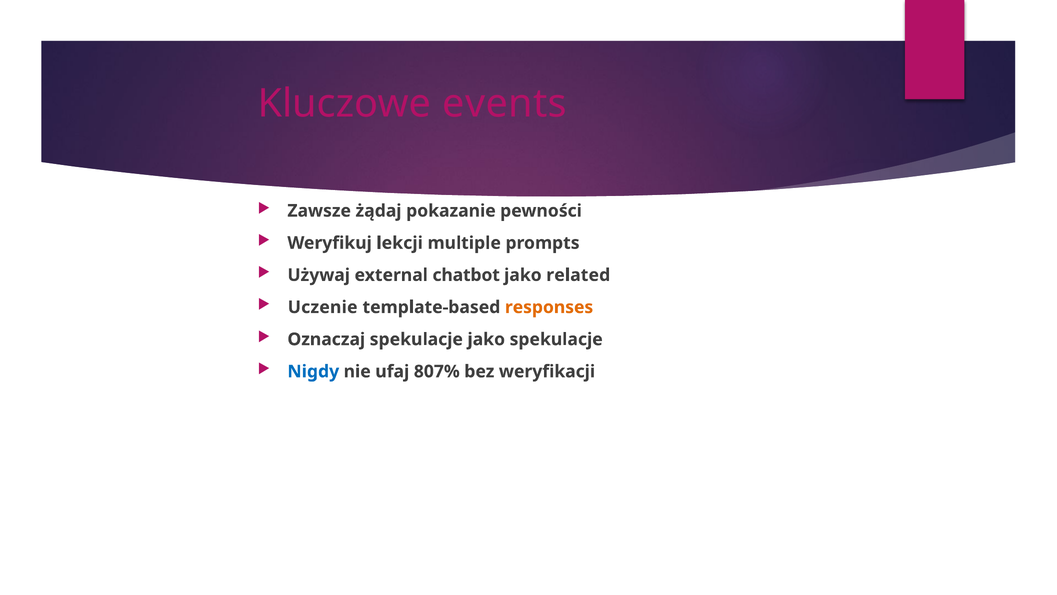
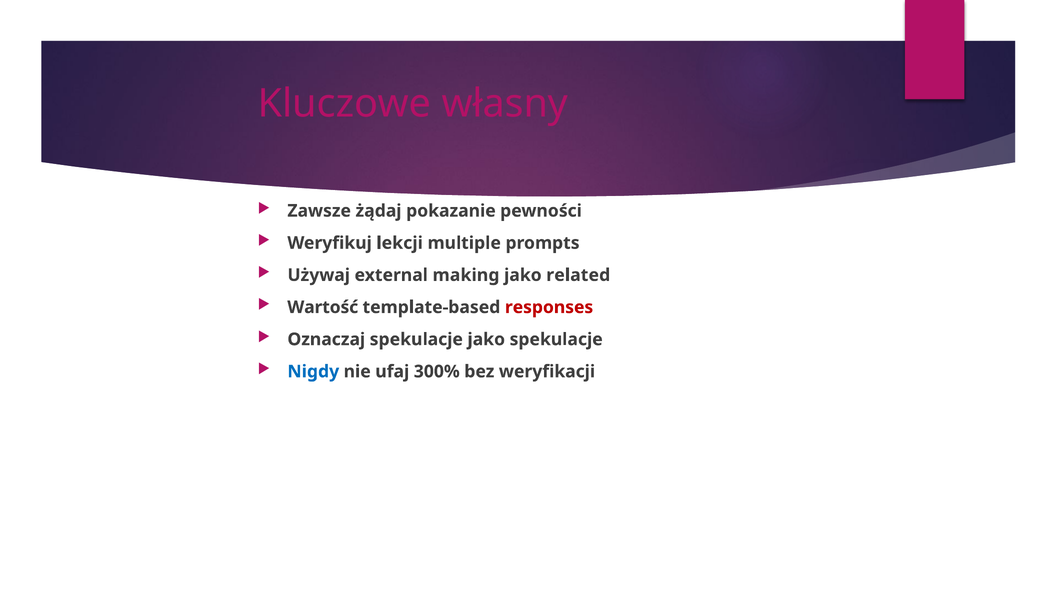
events: events -> własny (505, 103)
chatbot: chatbot -> making (466, 275)
Uczenie: Uczenie -> Wartość (323, 307)
responses colour: orange -> red (549, 307)
807%: 807% -> 300% (437, 371)
